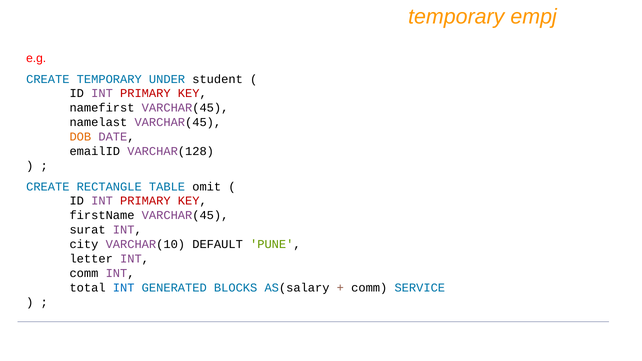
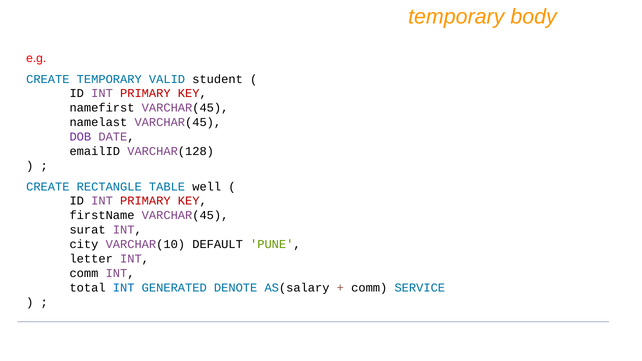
empj: empj -> body (534, 17)
UNDER: UNDER -> VALID (167, 79)
DOB colour: orange -> purple (80, 137)
omit: omit -> well (207, 187)
BLOCKS: BLOCKS -> DENOTE (236, 288)
